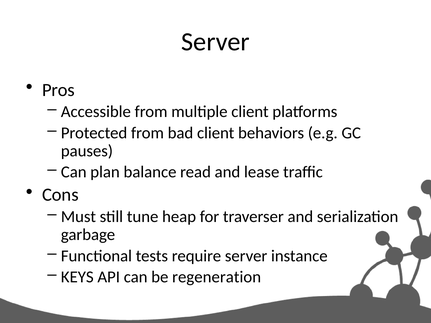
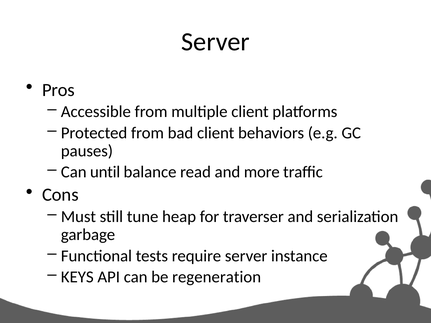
plan: plan -> until (105, 172)
lease: lease -> more (262, 172)
